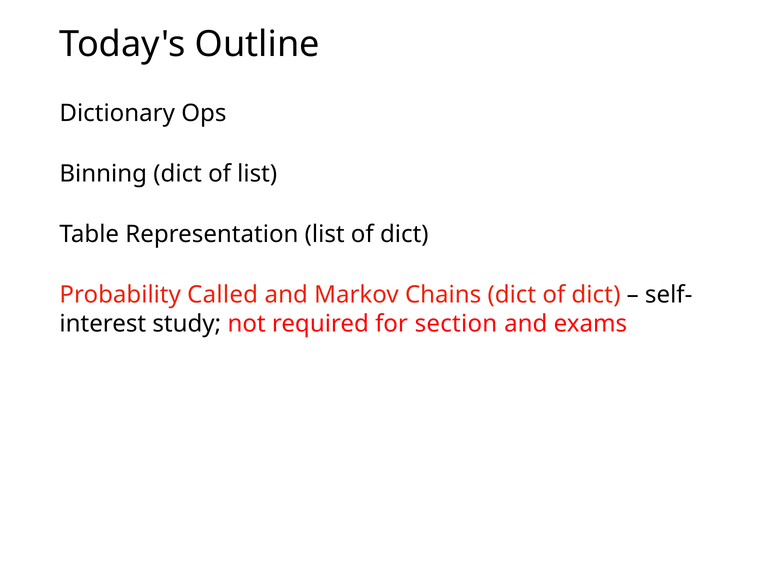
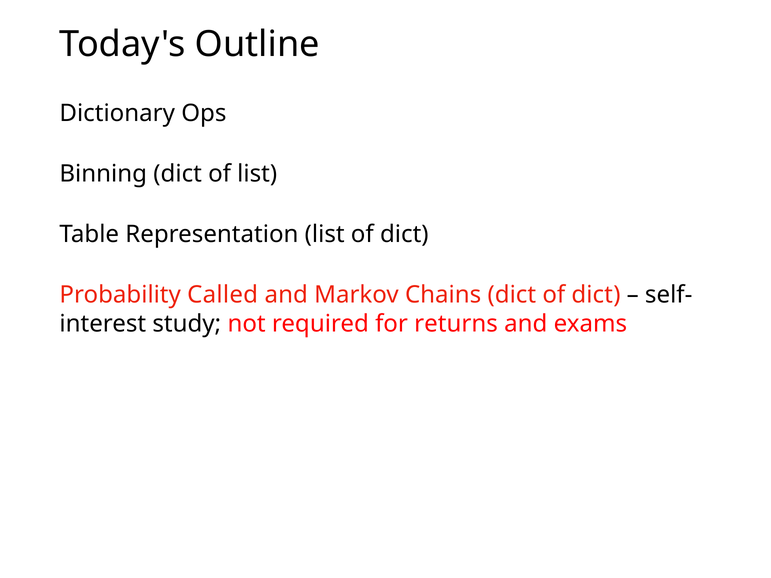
section: section -> returns (456, 324)
